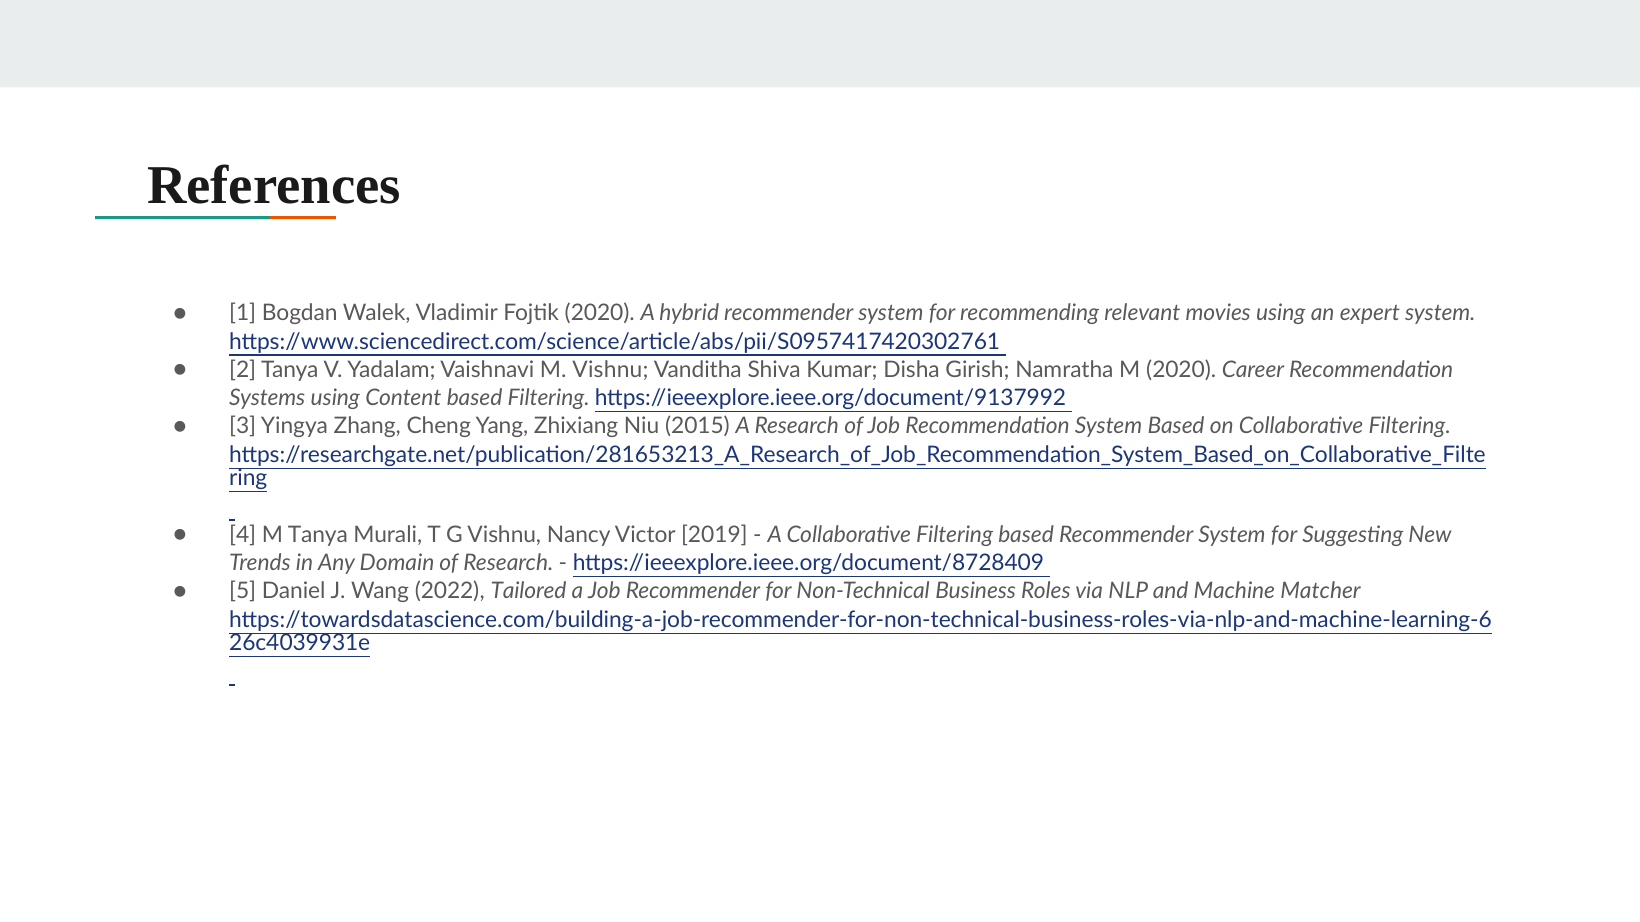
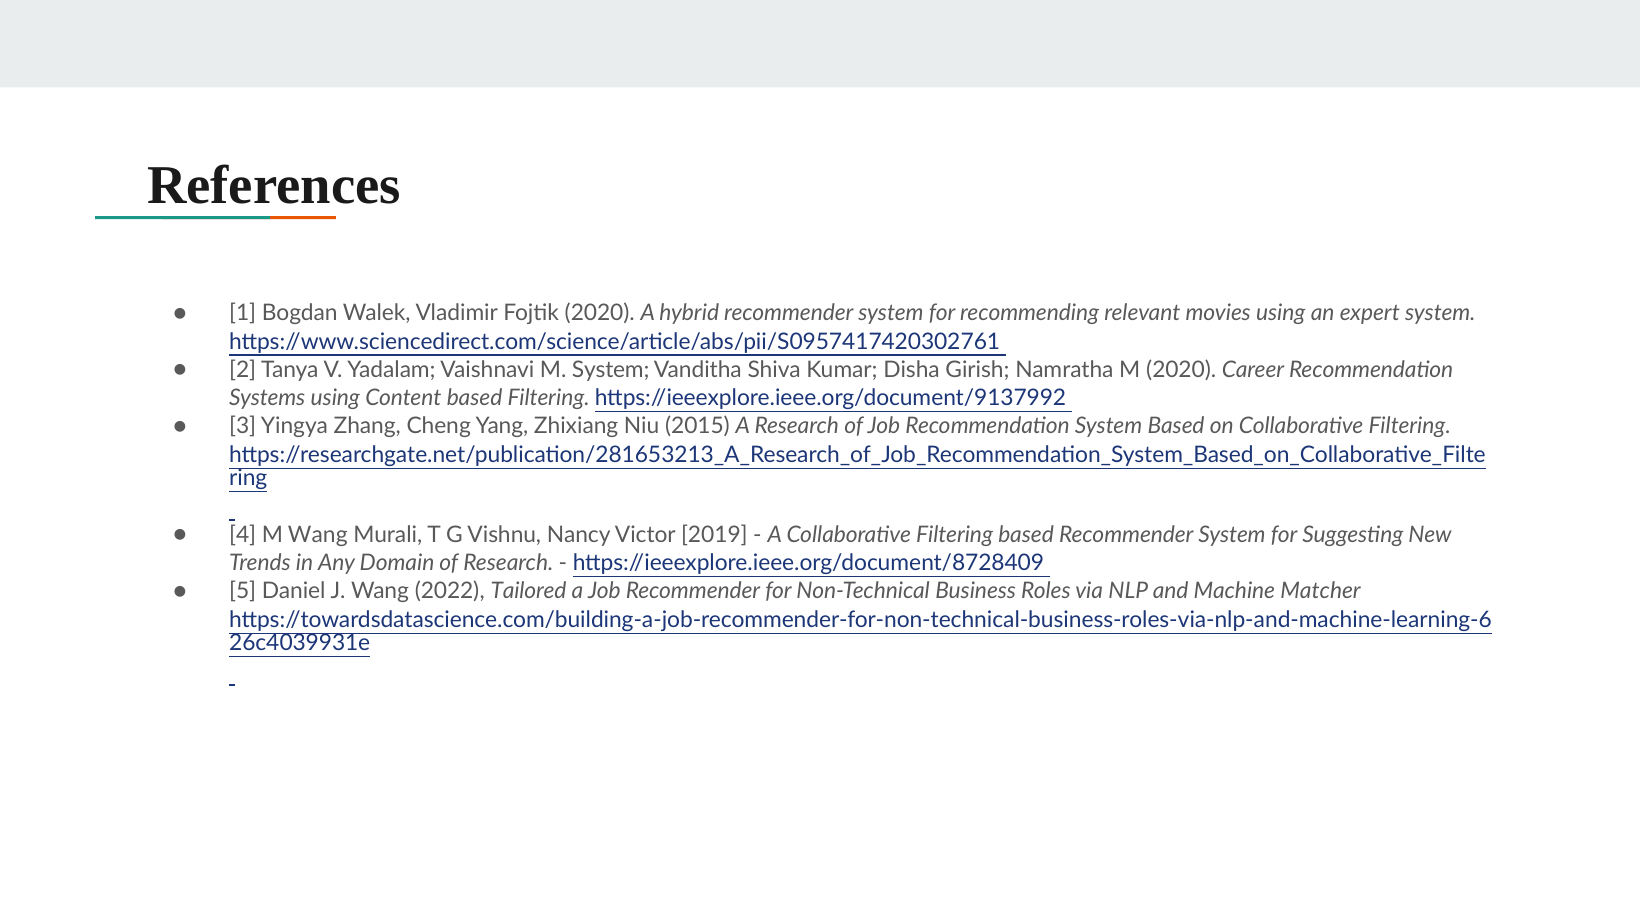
M Vishnu: Vishnu -> System (611, 370)
M Tanya: Tanya -> Wang (318, 535)
